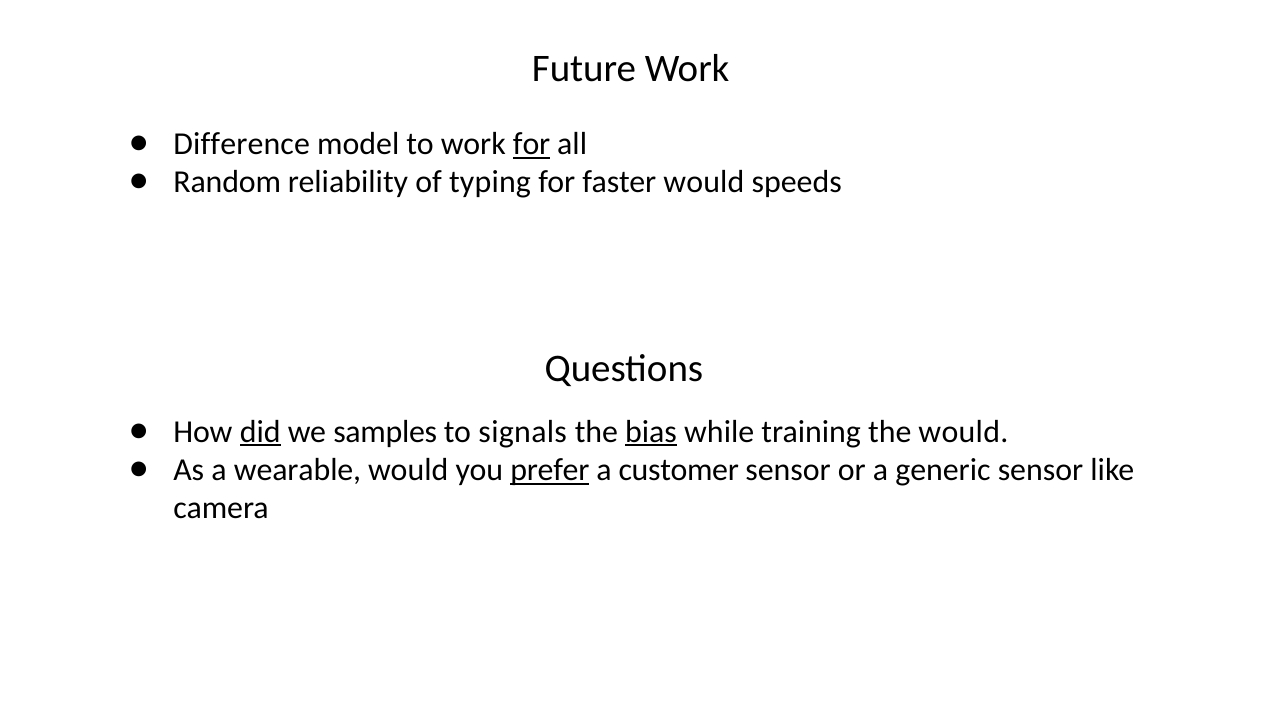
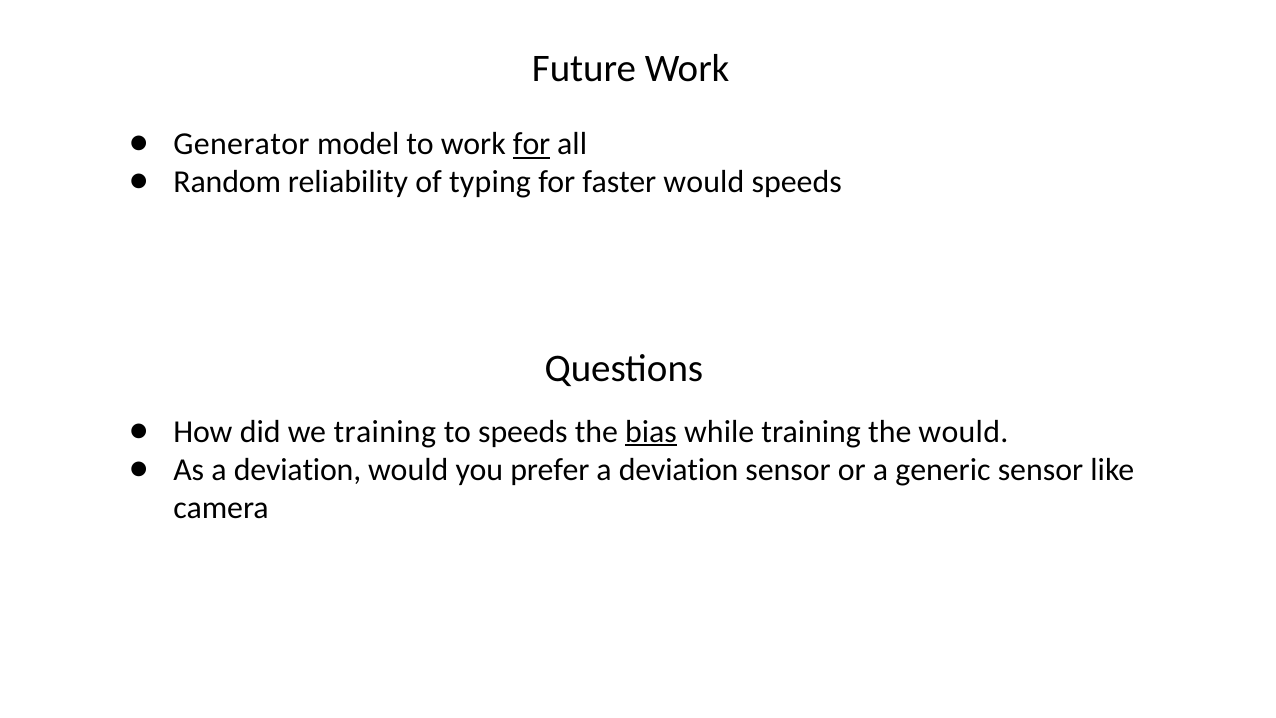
Difference: Difference -> Generator (242, 144)
did underline: present -> none (260, 432)
we samples: samples -> training (385, 432)
to signals: signals -> speeds (523, 432)
As a wearable: wearable -> deviation (298, 470)
prefer underline: present -> none (550, 470)
customer: customer -> deviation (679, 470)
